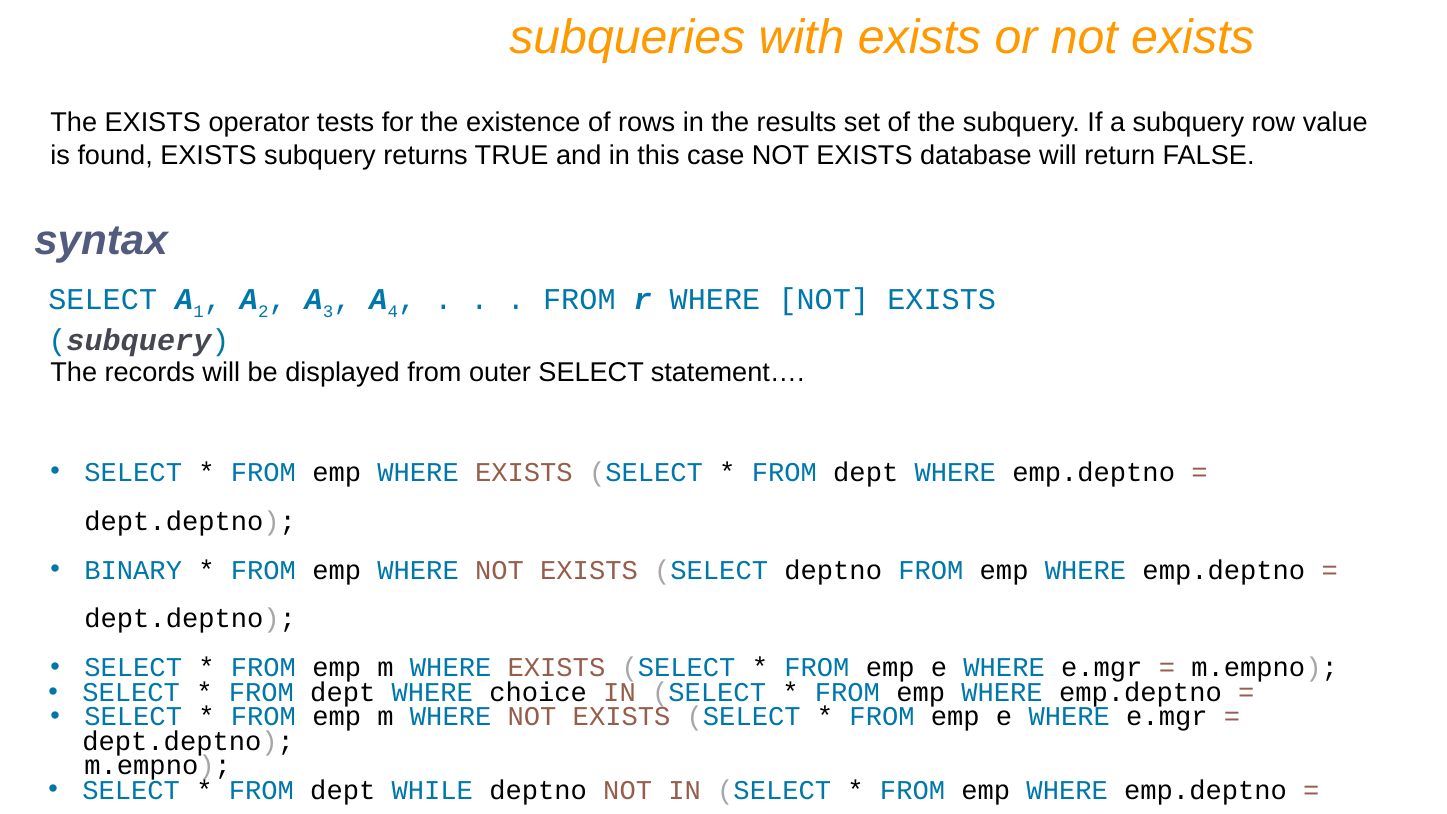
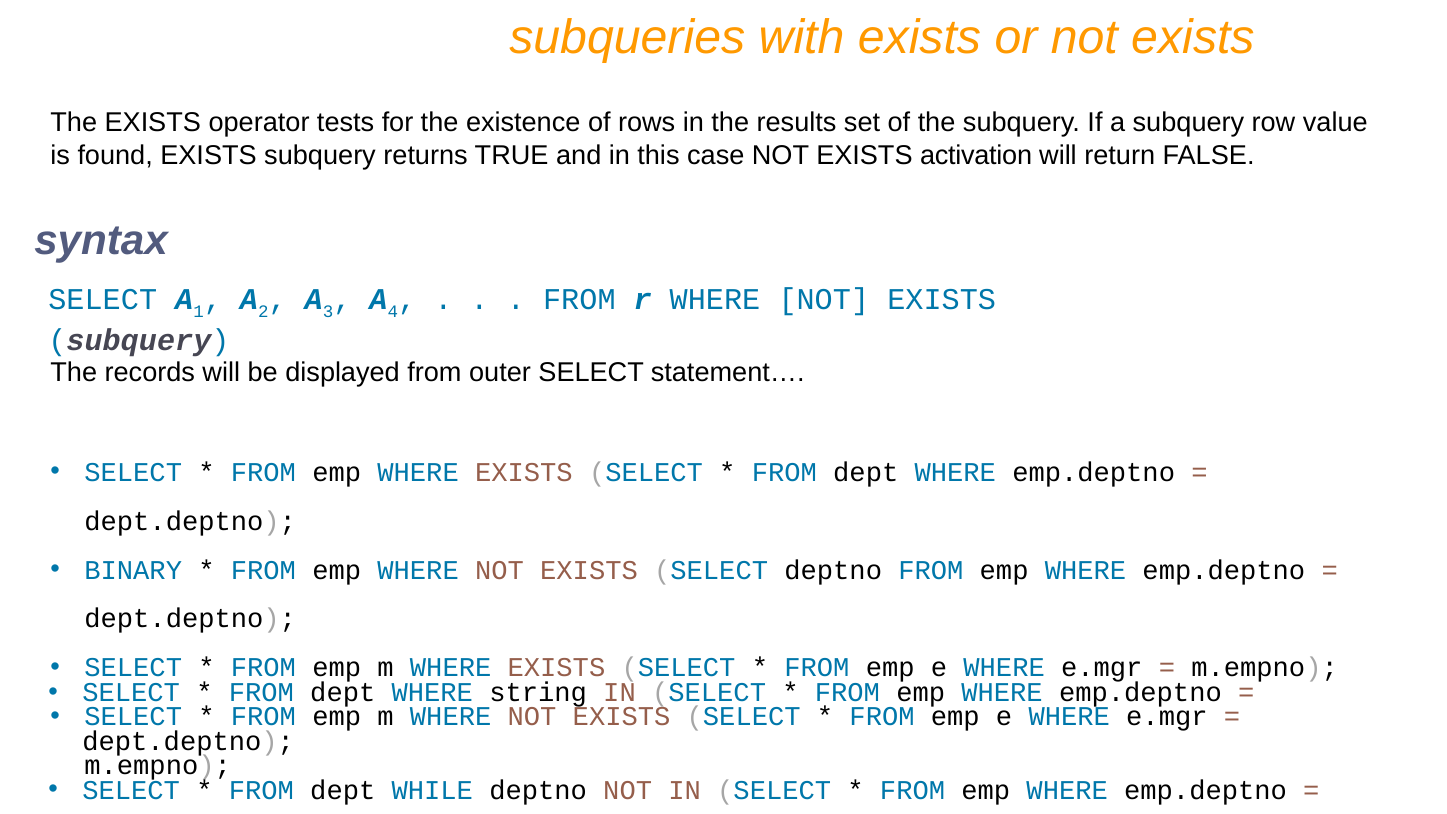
database: database -> activation (976, 155)
choice: choice -> string (538, 693)
